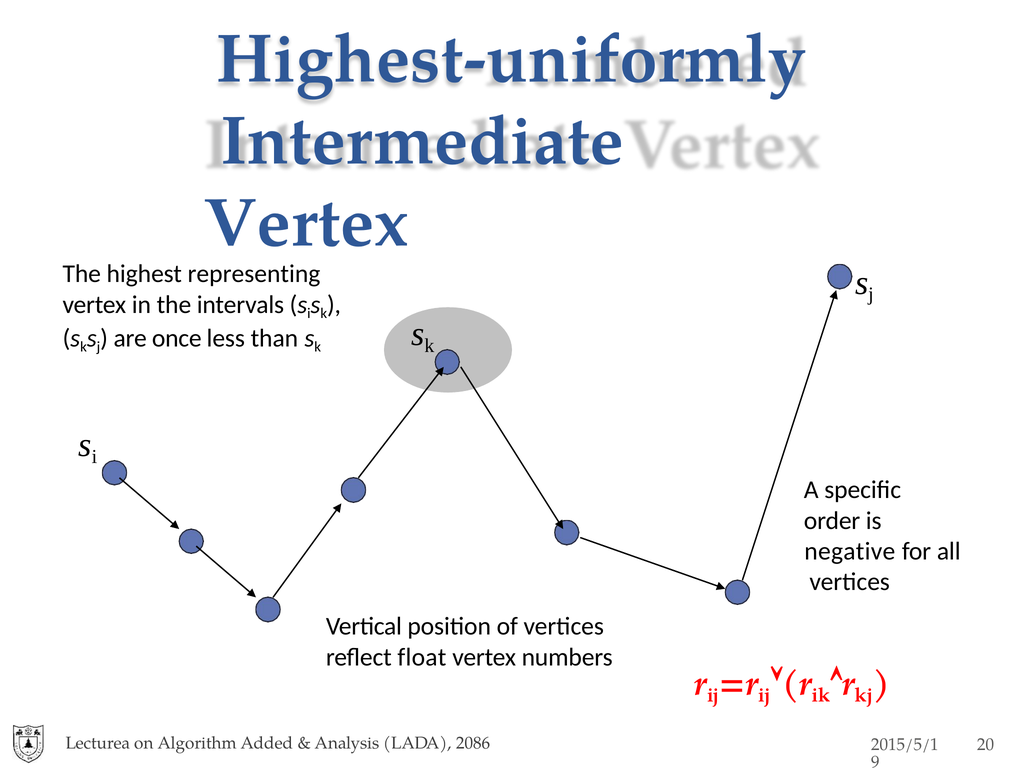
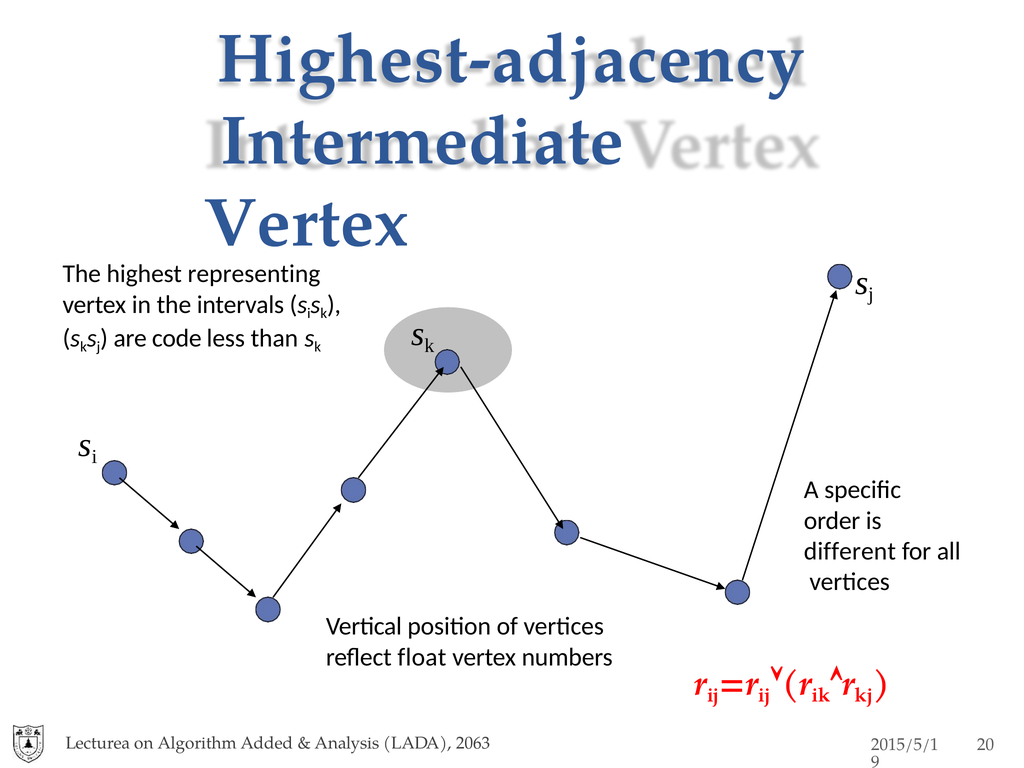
Highest-uniformly: Highest-uniformly -> Highest-adjacency (511, 59)
once: once -> code (177, 338)
negative: negative -> different (850, 551)
2086: 2086 -> 2063 (473, 743)
